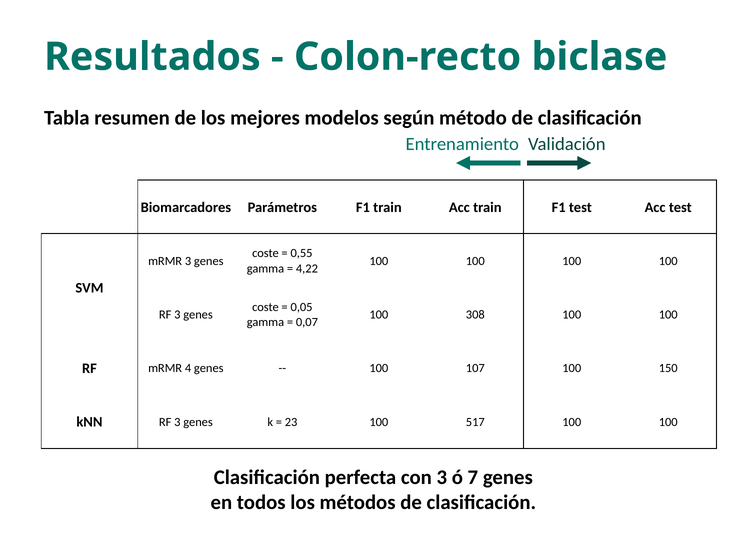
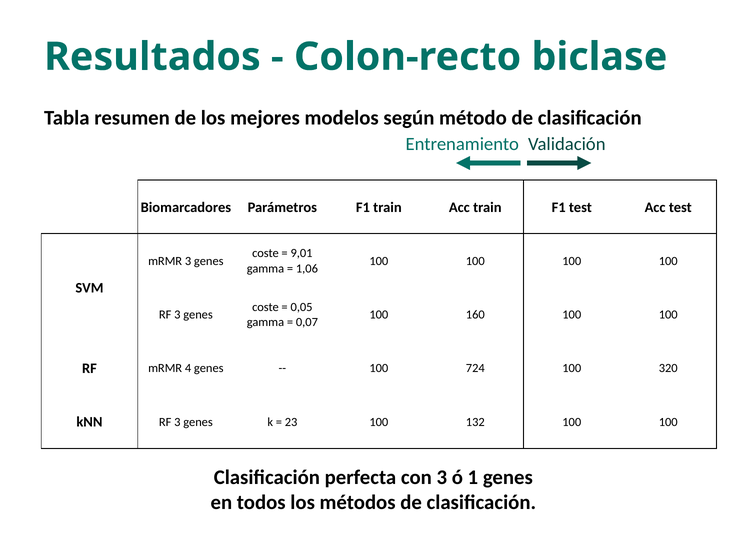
0,55: 0,55 -> 9,01 (302, 253)
4,22: 4,22 -> 1,06 (307, 269)
308: 308 -> 160 (475, 315)
107: 107 -> 724 (475, 369)
150: 150 -> 320 (668, 369)
517: 517 -> 132 (475, 422)
7: 7 -> 1 (473, 478)
